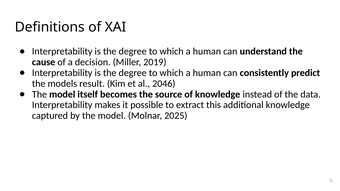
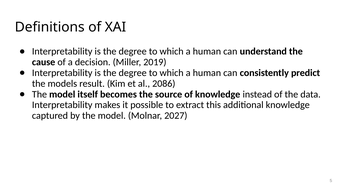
2046: 2046 -> 2086 (164, 84)
2025: 2025 -> 2027 (176, 116)
